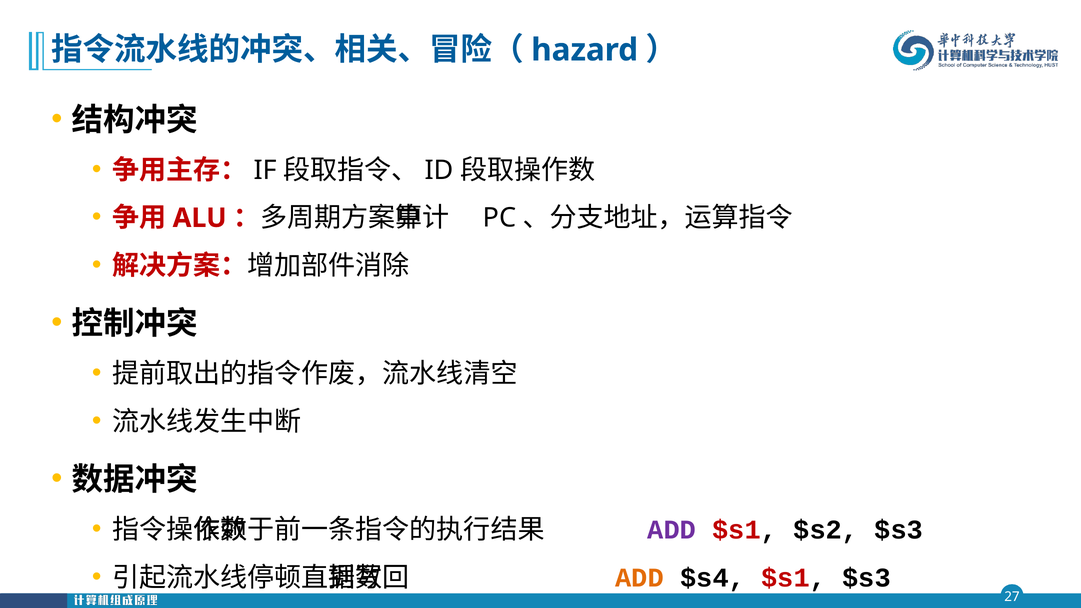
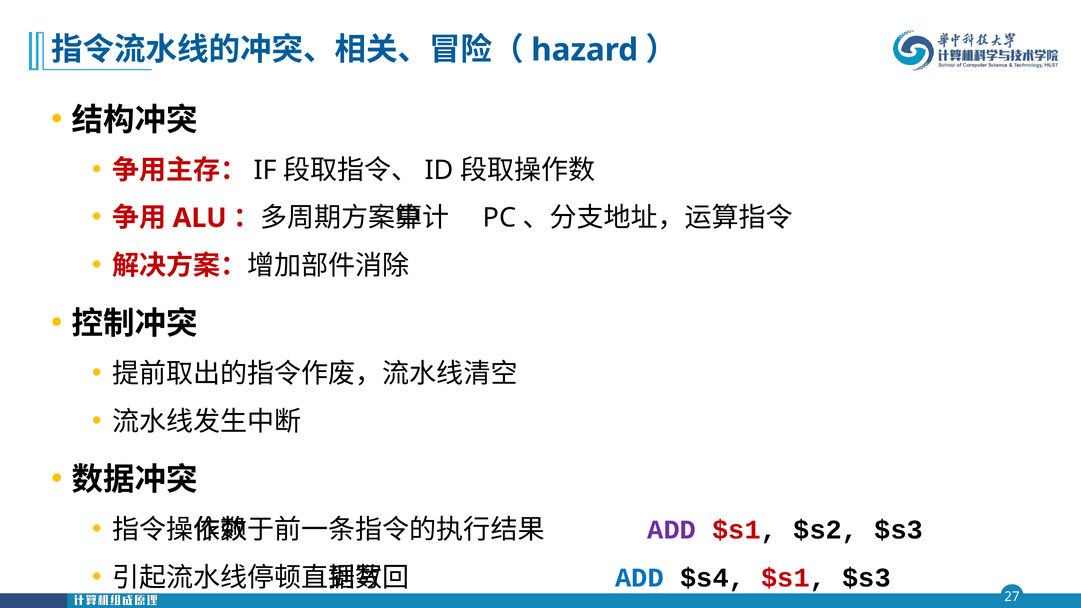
ADD colour: orange -> blue (640, 578)
